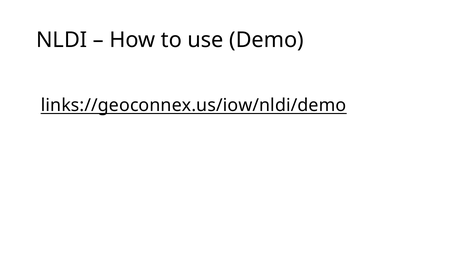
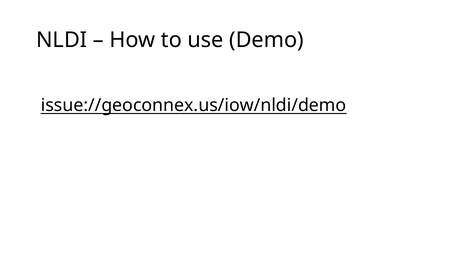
links://geoconnex.us/iow/nldi/demo: links://geoconnex.us/iow/nldi/demo -> issue://geoconnex.us/iow/nldi/demo (194, 105)
